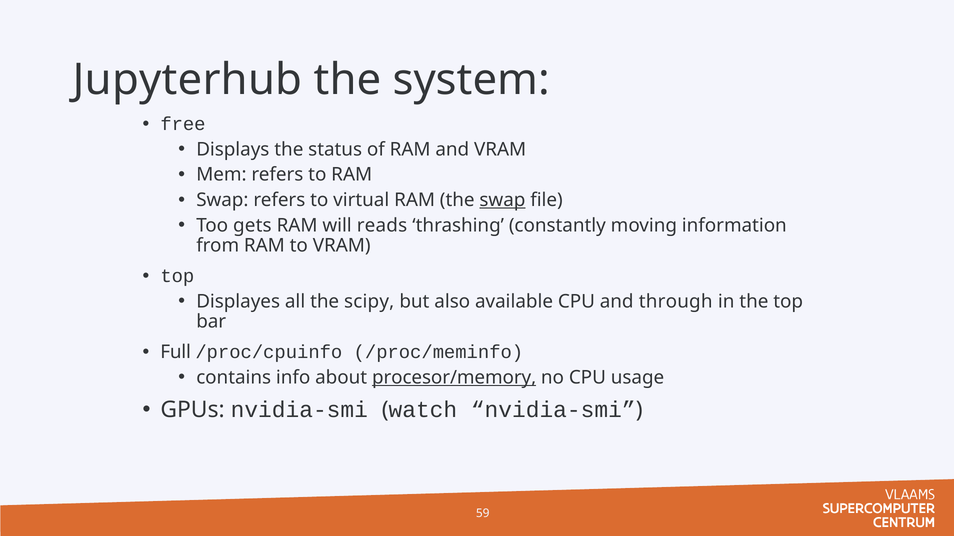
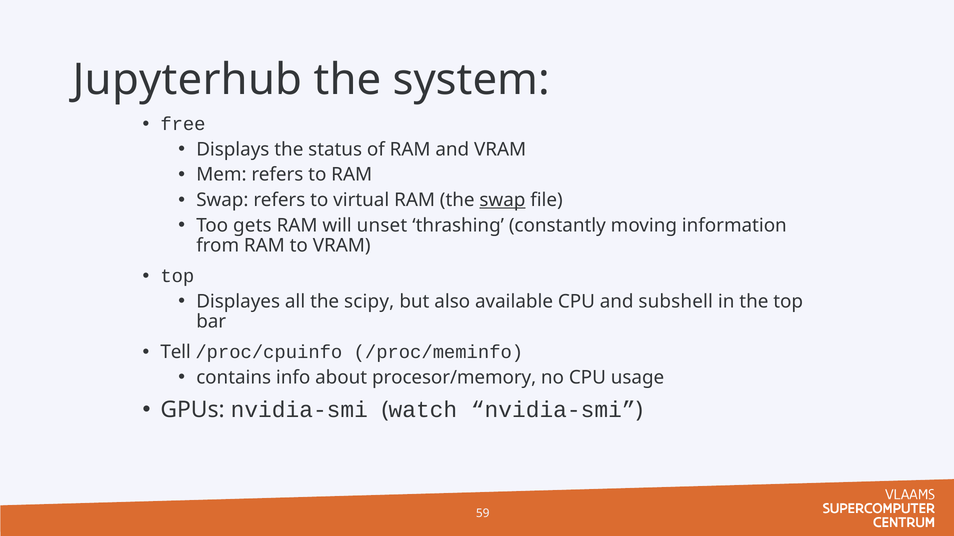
reads: reads -> unset (382, 226)
through: through -> subshell (676, 302)
Full: Full -> Tell (176, 352)
procesor/memory underline: present -> none (454, 378)
